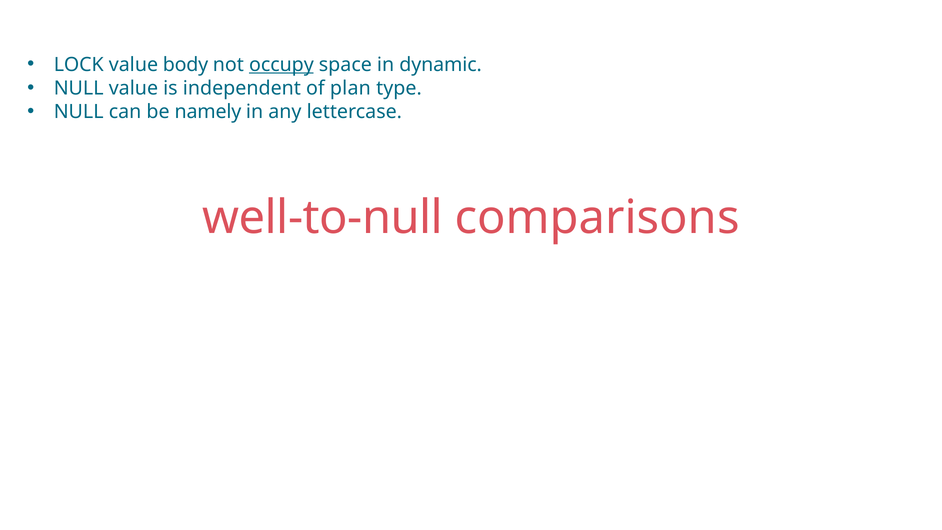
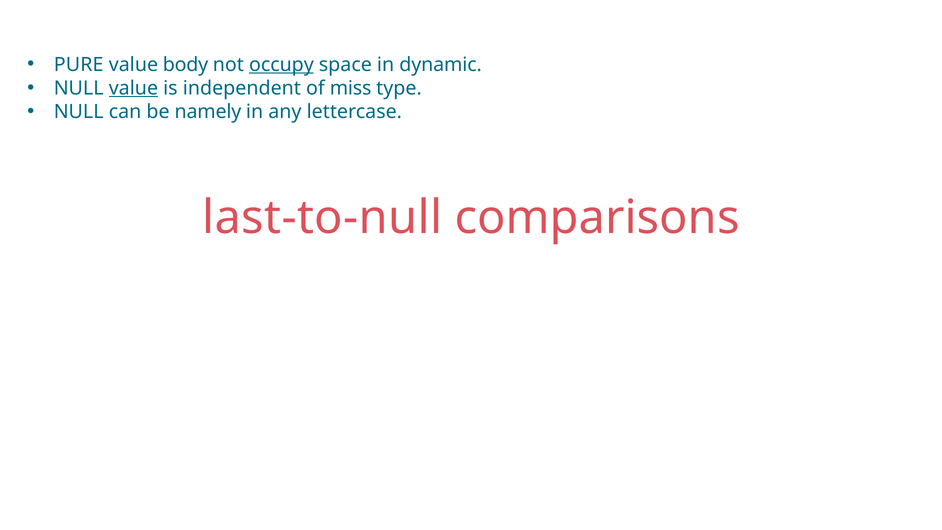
LOCK: LOCK -> PURE (79, 65)
value underline: none -> present (133, 88)
plan: plan -> miss (351, 88)
well-to-null: well-to-null -> last-to-null (322, 218)
